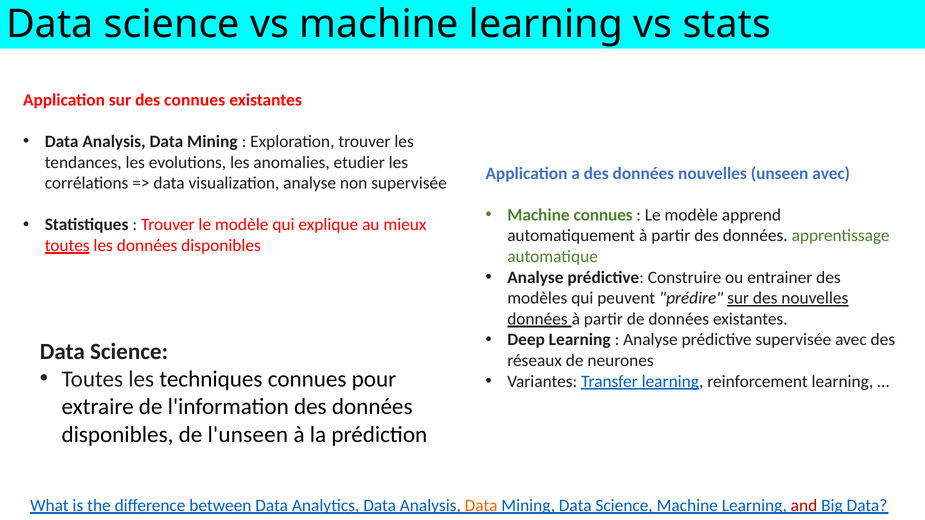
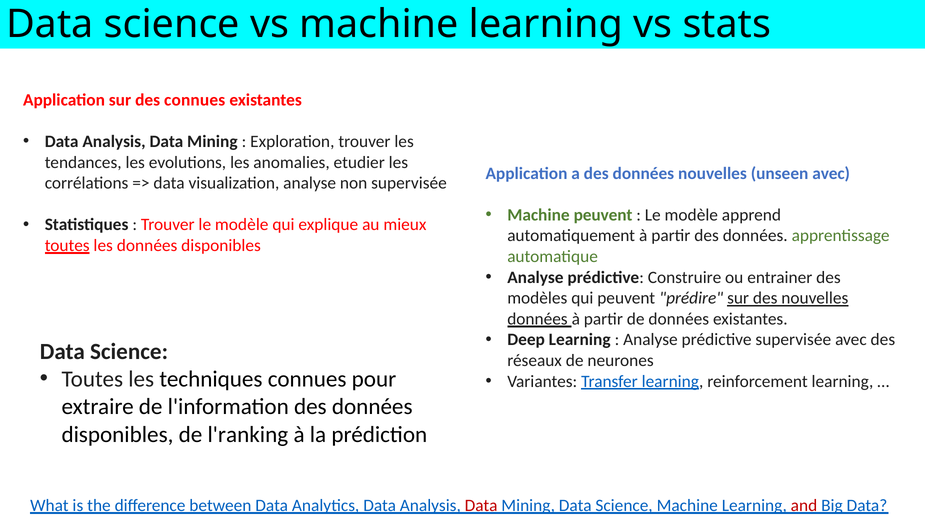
Machine connues: connues -> peuvent (603, 215)
l'unseen: l'unseen -> l'ranking (248, 435)
Data colour: orange -> red (481, 506)
